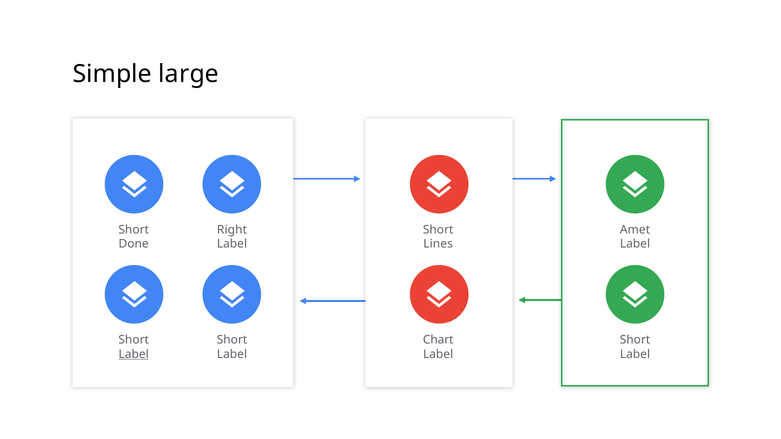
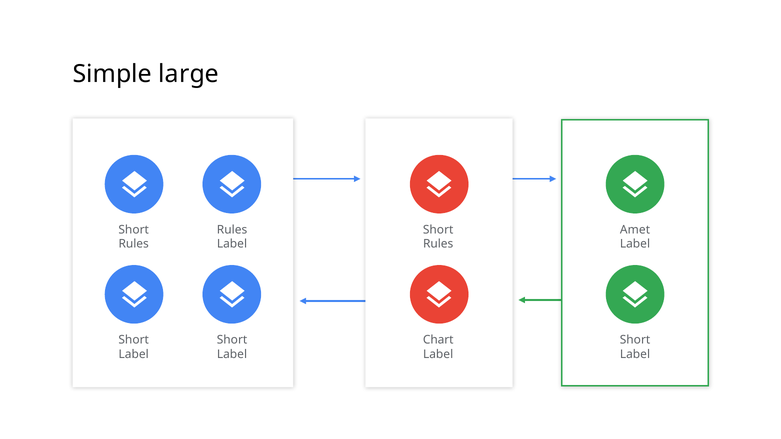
Right: Right -> Rules (232, 230)
Done: Done -> Rules (134, 244)
Lines: Lines -> Rules (438, 244)
Label underline: present -> none (134, 354)
